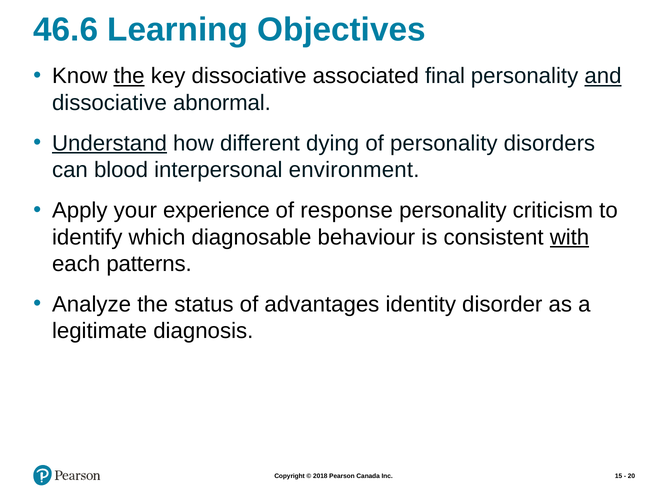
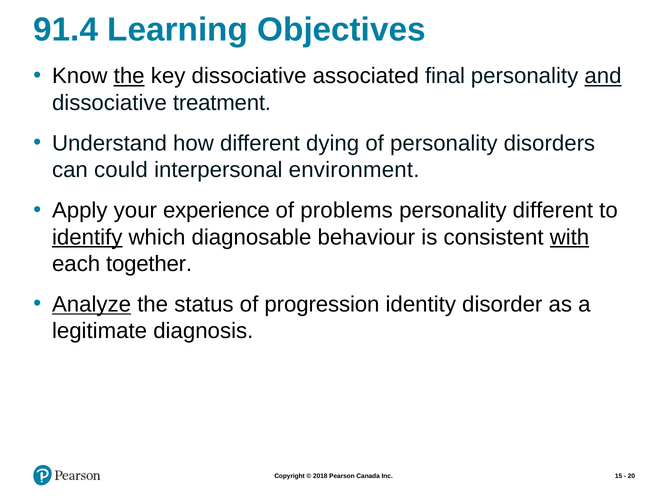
46.6: 46.6 -> 91.4 (66, 30)
abnormal: abnormal -> treatment (222, 103)
Understand underline: present -> none (109, 143)
blood: blood -> could (121, 170)
response: response -> problems (347, 211)
personality criticism: criticism -> different (553, 211)
identify underline: none -> present (87, 237)
patterns: patterns -> together (149, 264)
Analyze underline: none -> present (92, 305)
advantages: advantages -> progression (322, 305)
